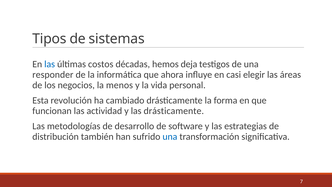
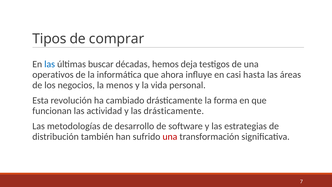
sistemas: sistemas -> comprar (117, 39)
costos: costos -> buscar (101, 64)
responder: responder -> operativos (53, 75)
elegir: elegir -> hasta (254, 75)
una colour: blue -> red (170, 137)
